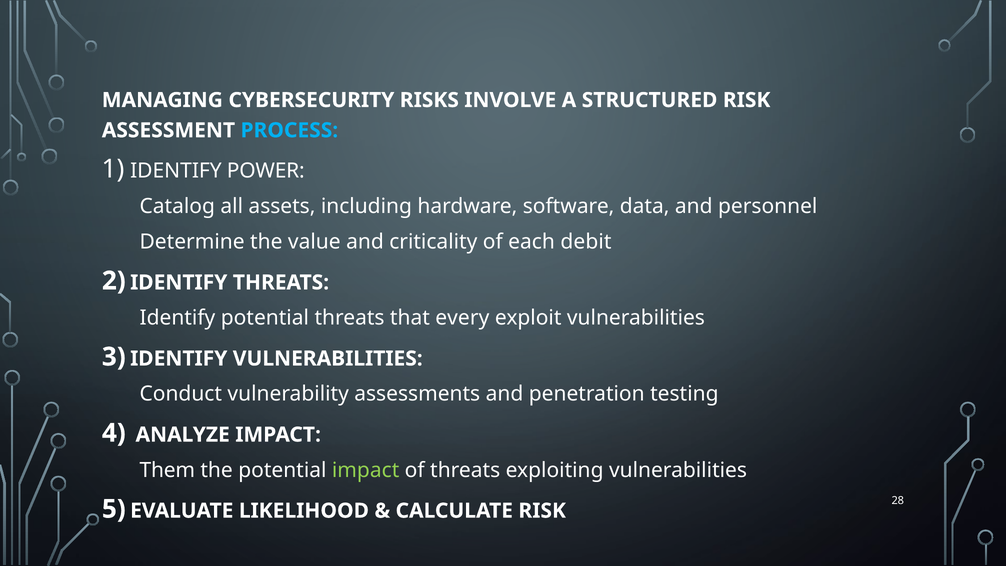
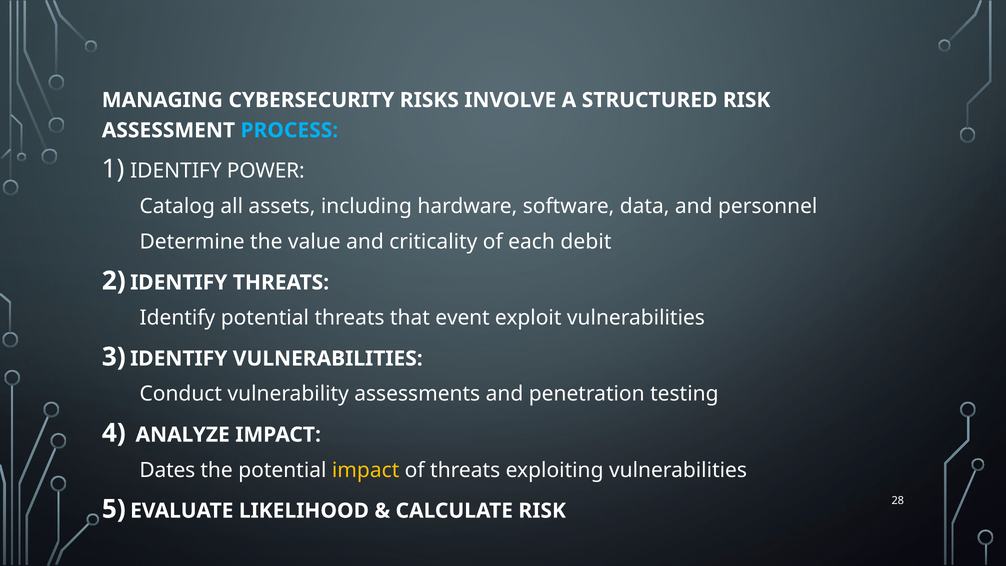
every: every -> event (462, 318)
Them: Them -> Dates (167, 470)
impact colour: light green -> yellow (366, 470)
